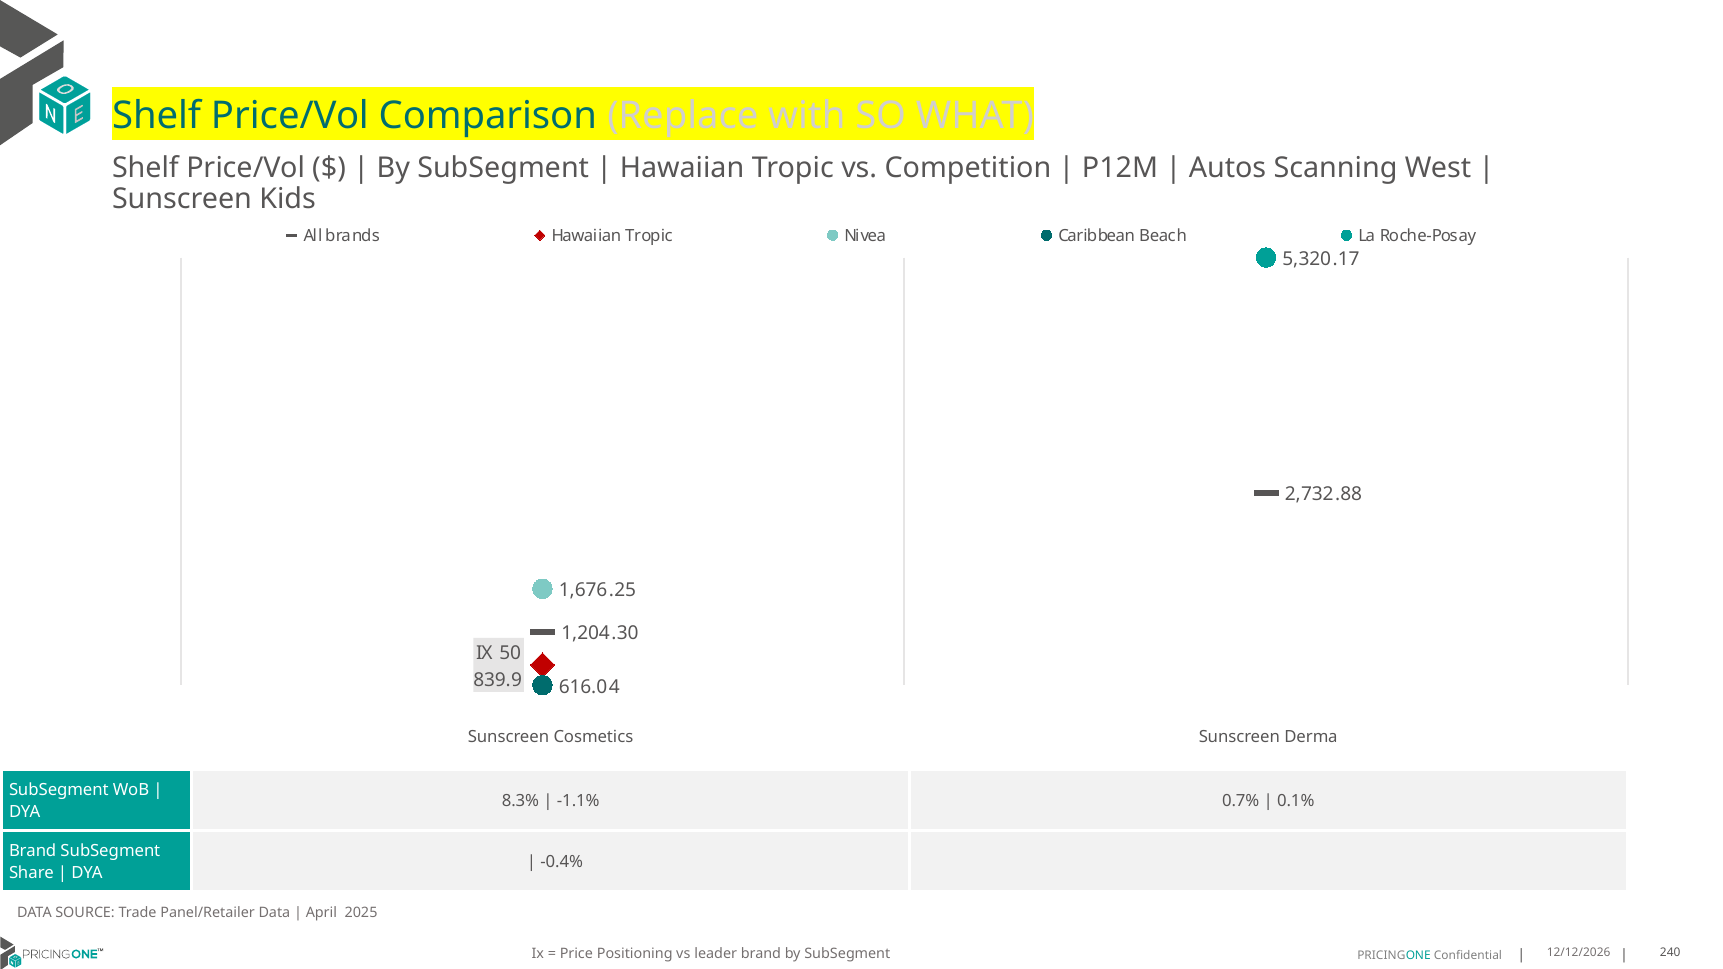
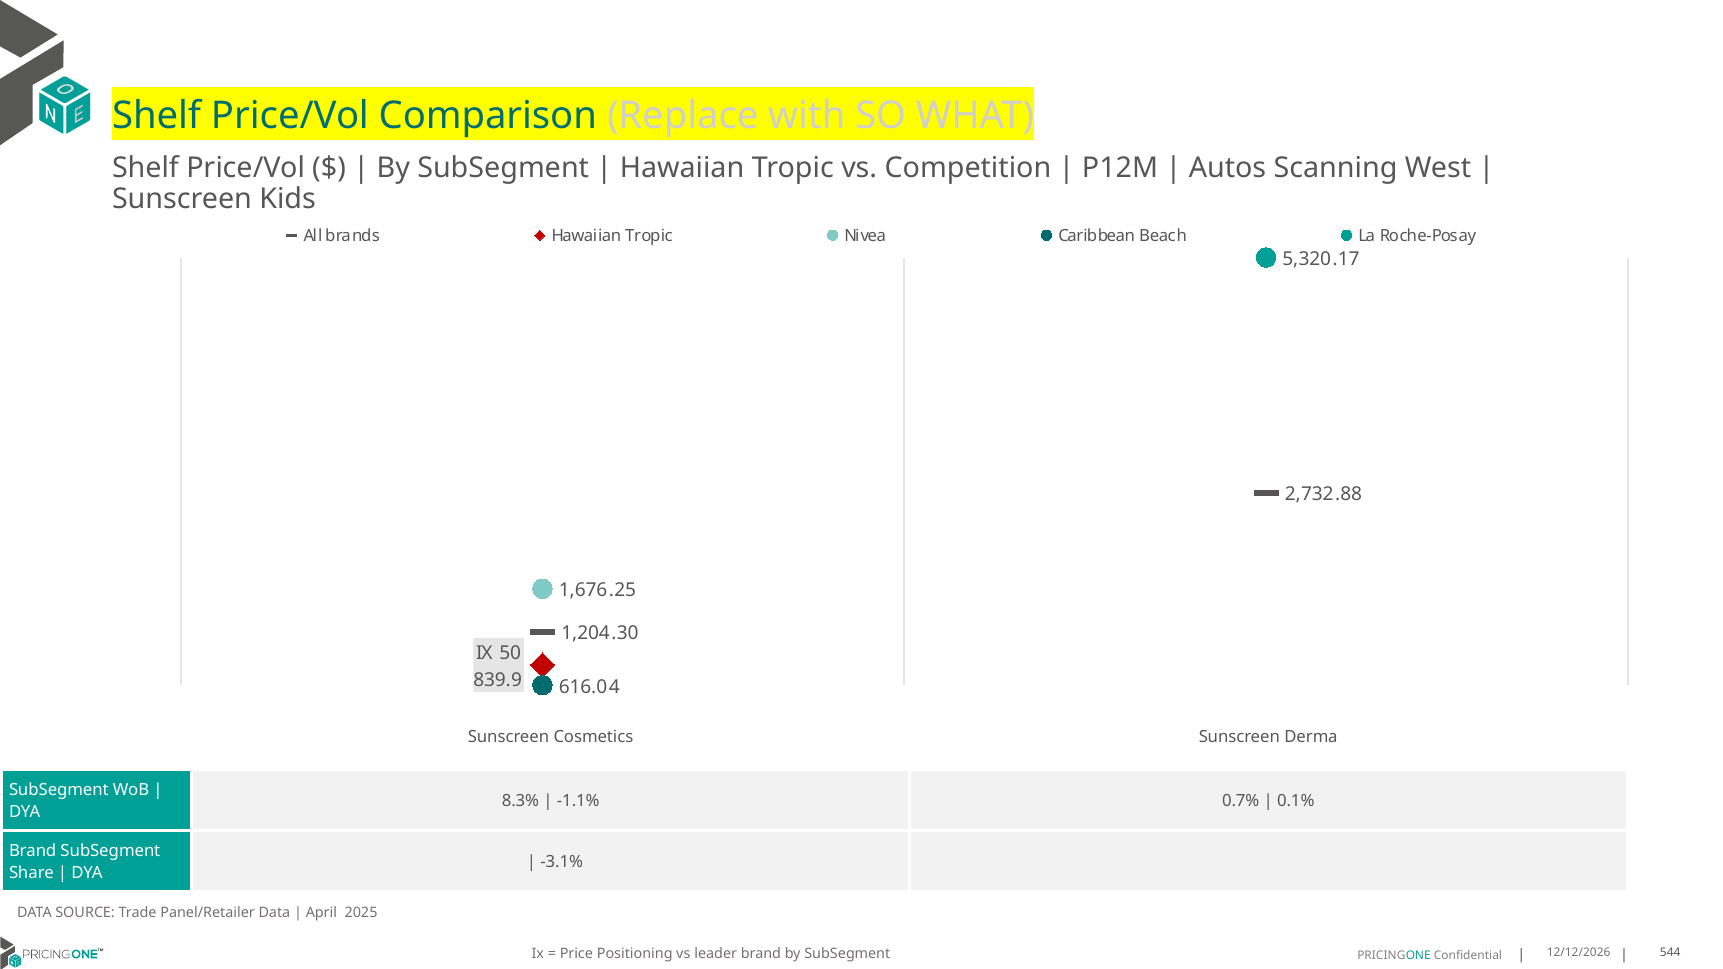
-0.4%: -0.4% -> -3.1% (562, 862)
240: 240 -> 544 (1670, 953)
